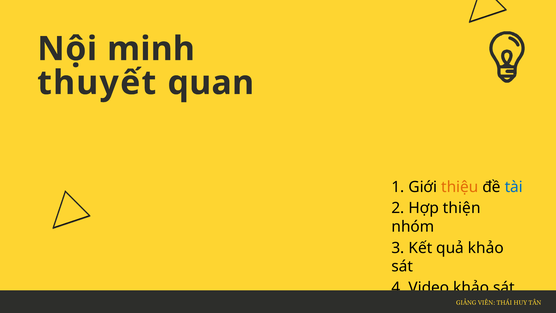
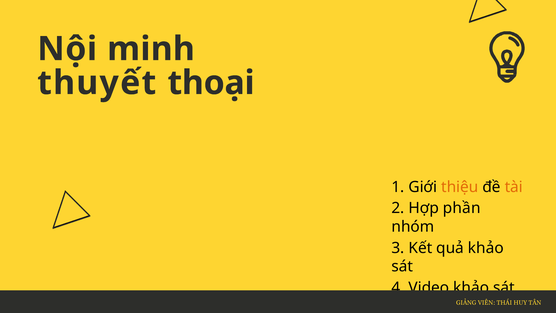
quan: quan -> thoại (211, 83)
tài colour: blue -> orange (514, 187)
thiện: thiện -> phần (462, 208)
